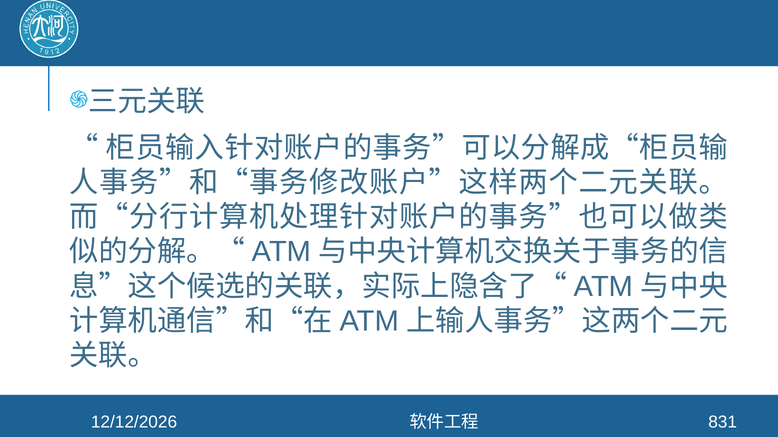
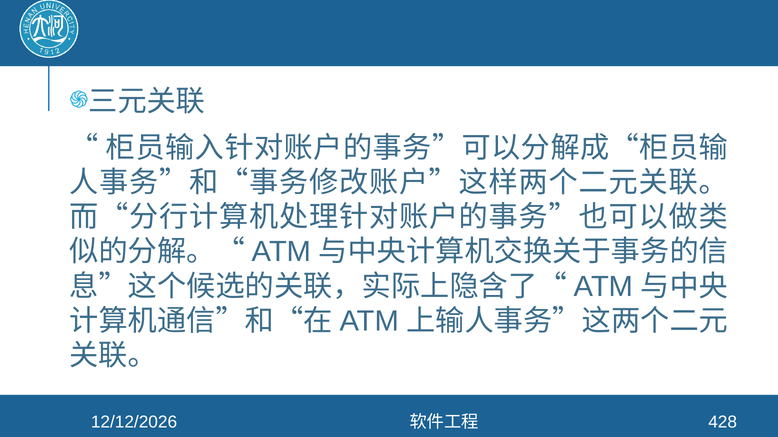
831: 831 -> 428 (723, 423)
